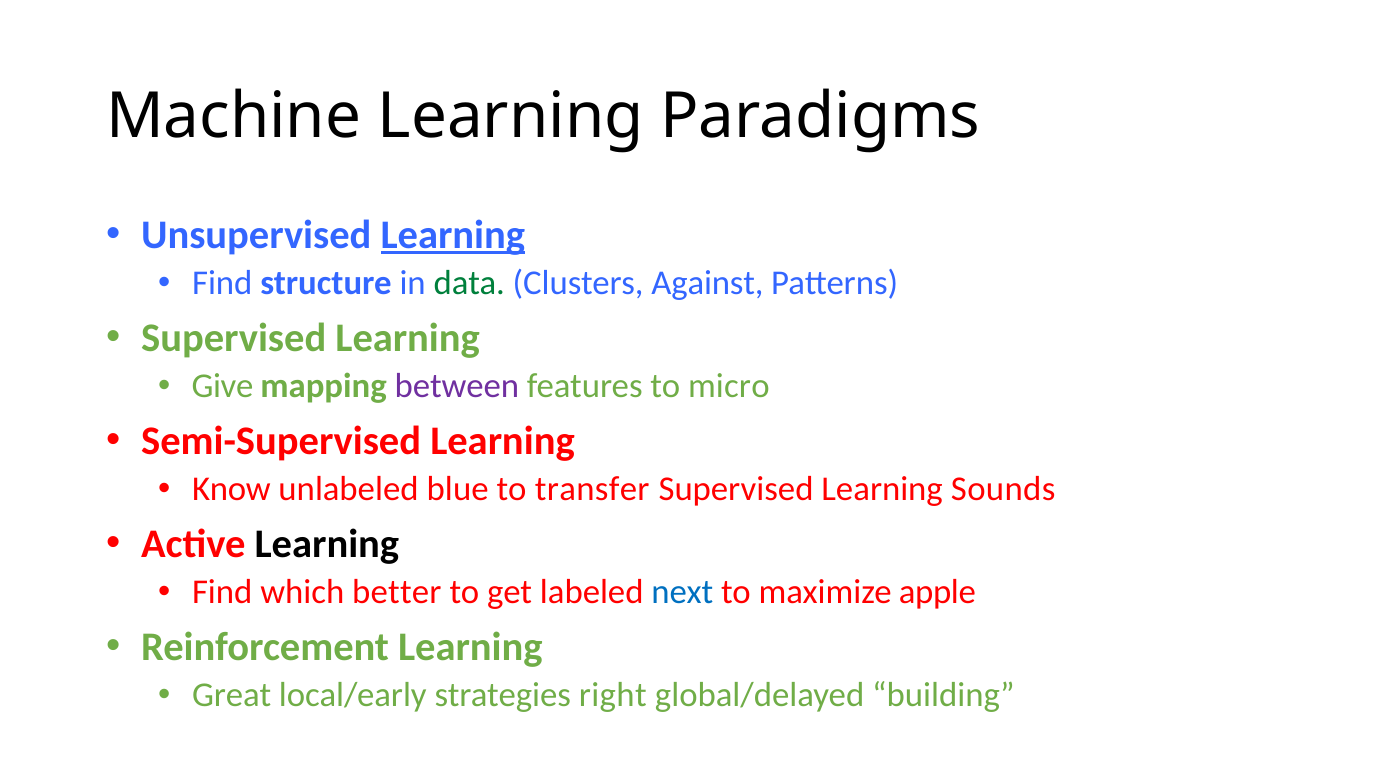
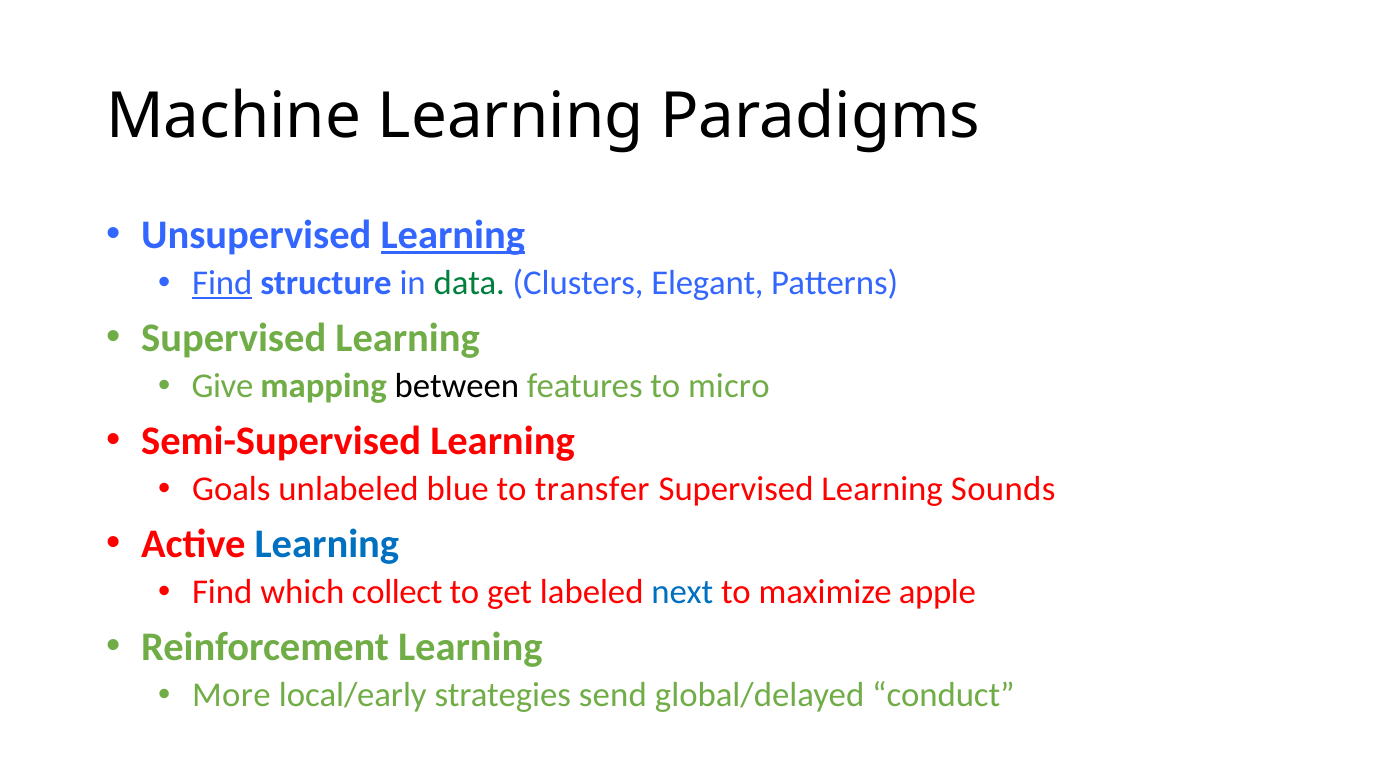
Find underline: none -> present (222, 283)
Against: Against -> Elegant (707, 283)
between colour: purple -> black (457, 386)
Know: Know -> Goals (231, 489)
Learning colour: black -> blue (327, 544)
better: better -> collect (397, 592)
Great: Great -> More (231, 696)
right: right -> send (613, 696)
building: building -> conduct (943, 696)
